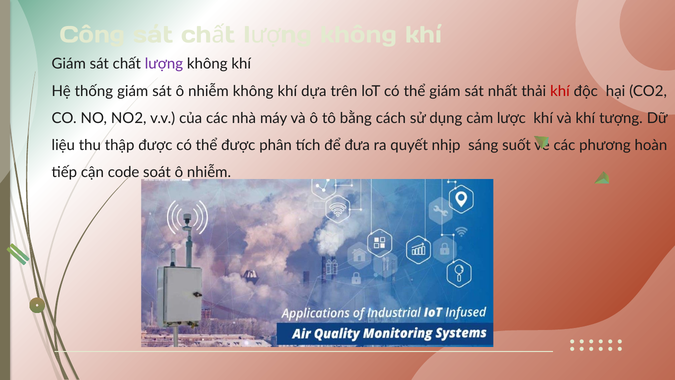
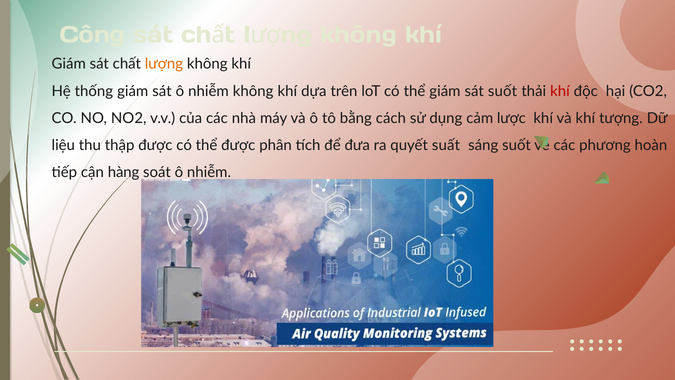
lượng colour: purple -> orange (164, 64)
sát nhất: nhất -> suốt (503, 91)
nhịp: nhịp -> suất (446, 145)
code: code -> hàng (124, 172)
